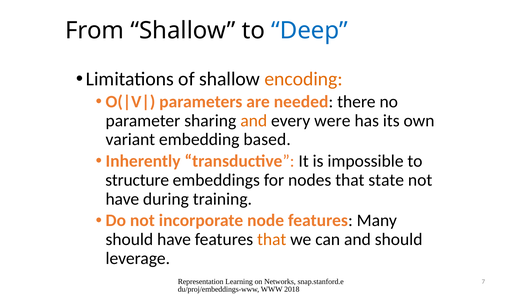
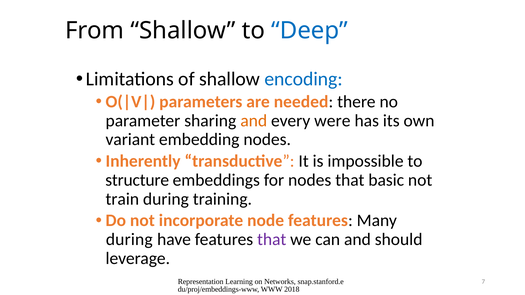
encoding colour: orange -> blue (304, 79)
embedding based: based -> nodes (267, 140)
state: state -> basic (386, 180)
have: have -> train (122, 199)
should: should -> during (129, 240)
that colour: orange -> purple (272, 240)
